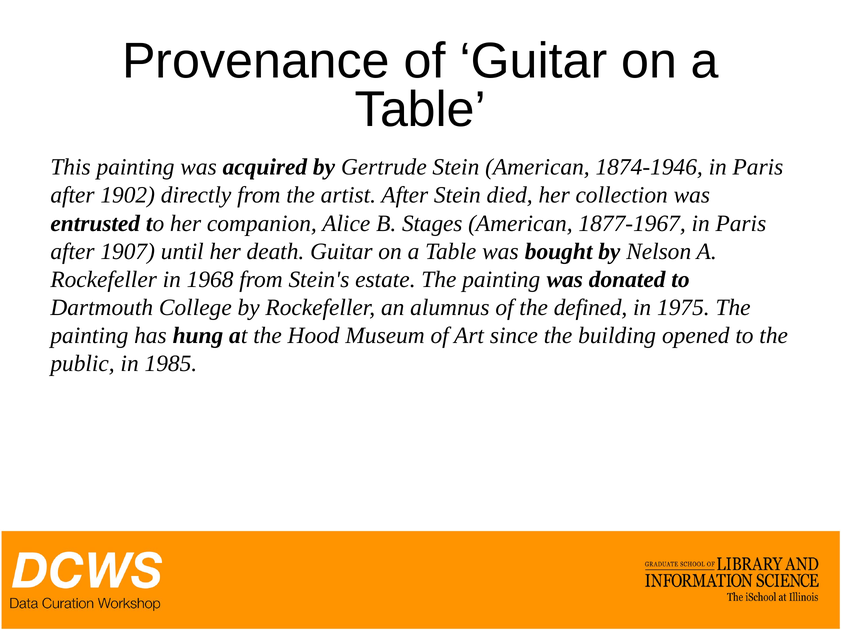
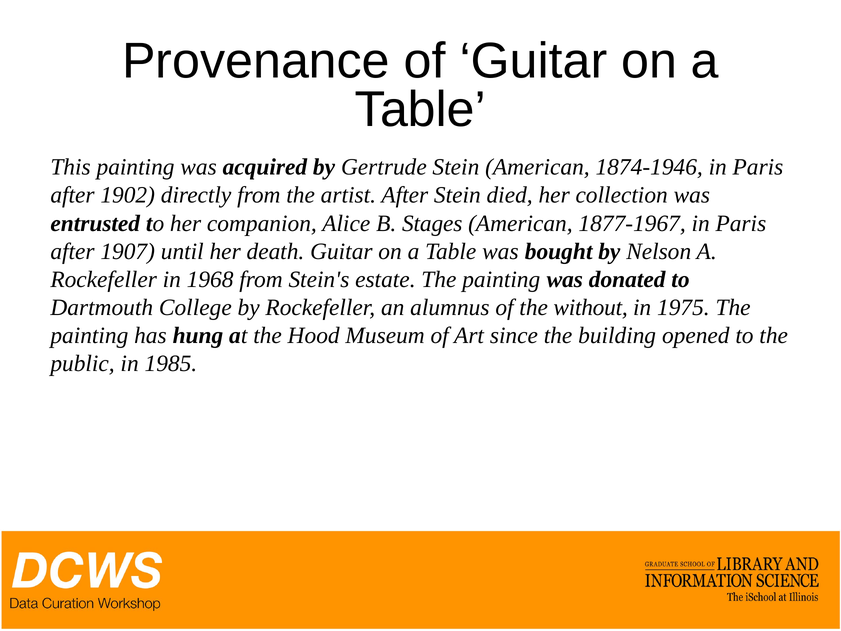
defined: defined -> without (591, 307)
